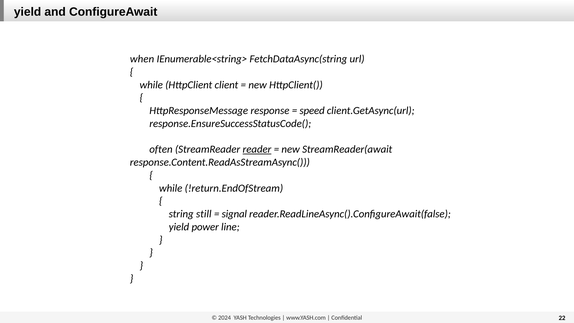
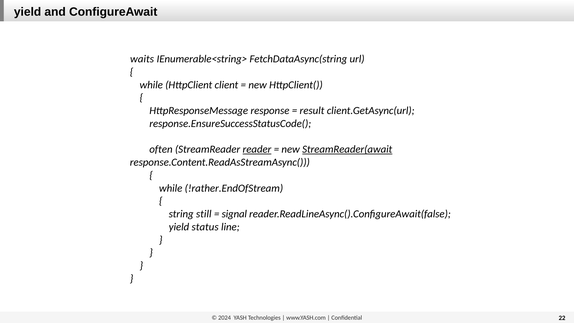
when: when -> waits (142, 59)
speed: speed -> result (312, 111)
StreamReader(await underline: none -> present (347, 149)
!return.EndOfStream: !return.EndOfStream -> !rather.EndOfStream (234, 188)
power: power -> status (205, 227)
